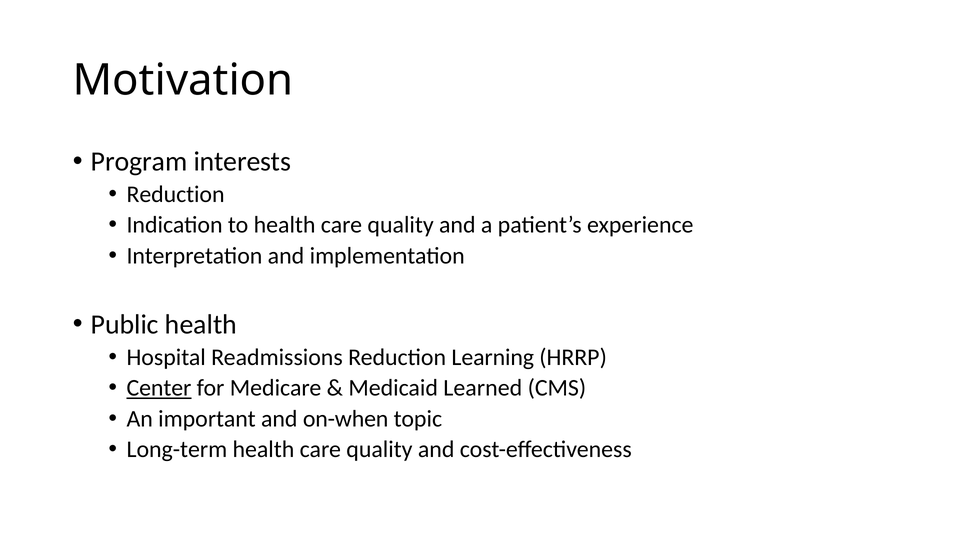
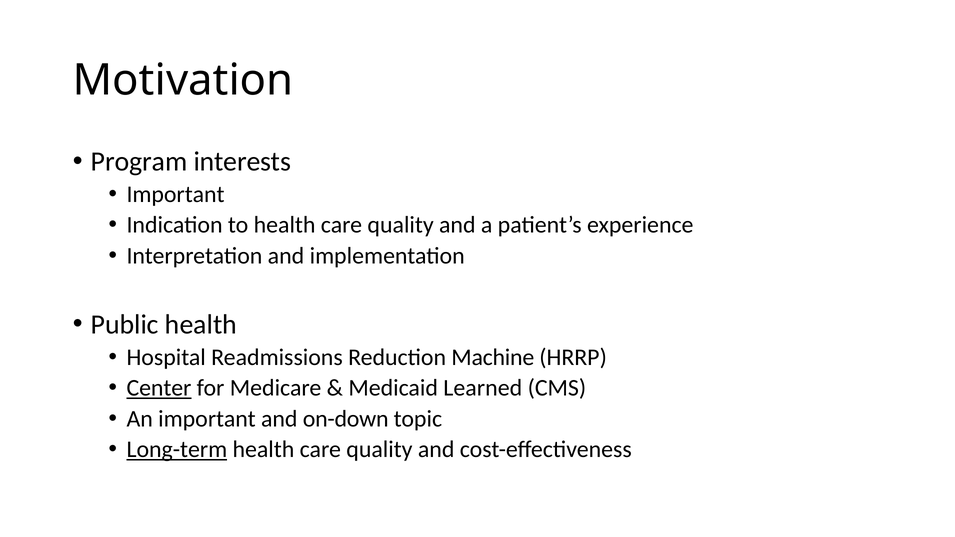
Reduction: Reduction -> Important (176, 194)
Learning: Learning -> Machine (493, 357)
on-when: on-when -> on-down (346, 419)
Long-term underline: none -> present (177, 450)
